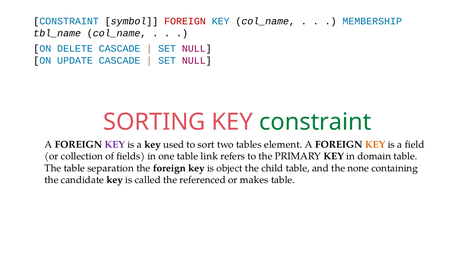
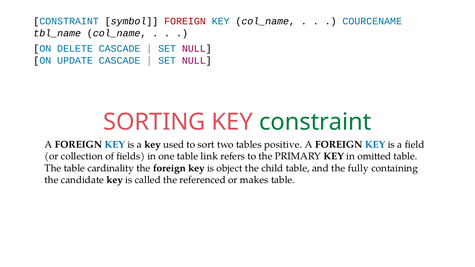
MEMBERSHIP: MEMBERSHIP -> COURCENAME (372, 21)
KEY colour: purple -> blue (115, 145)
element: element -> positive (283, 145)
KEY colour: orange -> blue (375, 145)
domain: domain -> omitted (374, 156)
separation: separation -> cardinality (111, 168)
none: none -> fully (358, 168)
